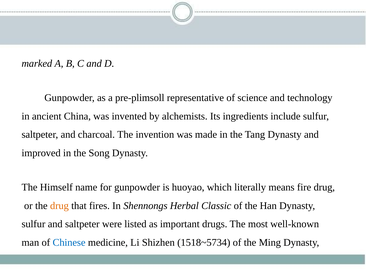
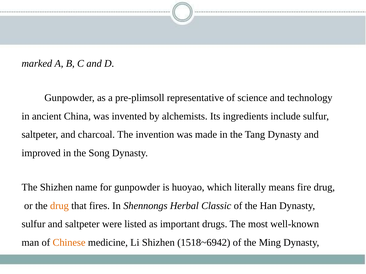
The Himself: Himself -> Shizhen (56, 187)
Chinese colour: blue -> orange (69, 242)
1518~5734: 1518~5734 -> 1518~6942 (204, 242)
